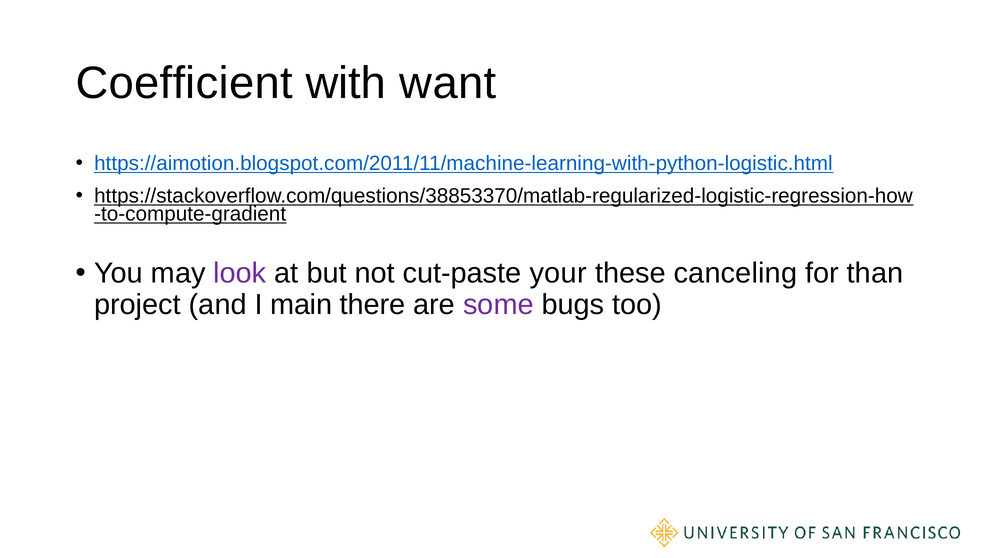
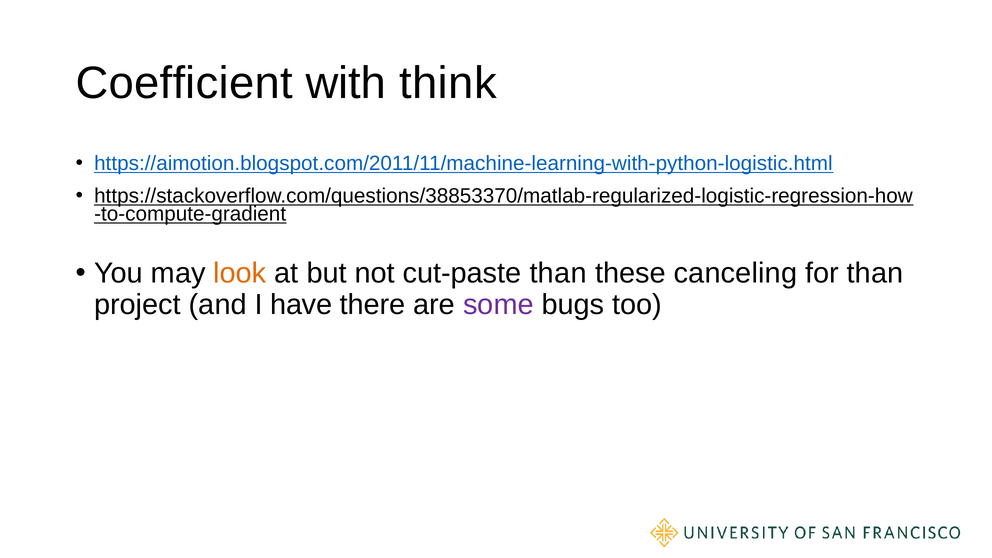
want: want -> think (448, 83)
look colour: purple -> orange (240, 273)
cut-paste your: your -> than (558, 273)
main: main -> have (301, 304)
